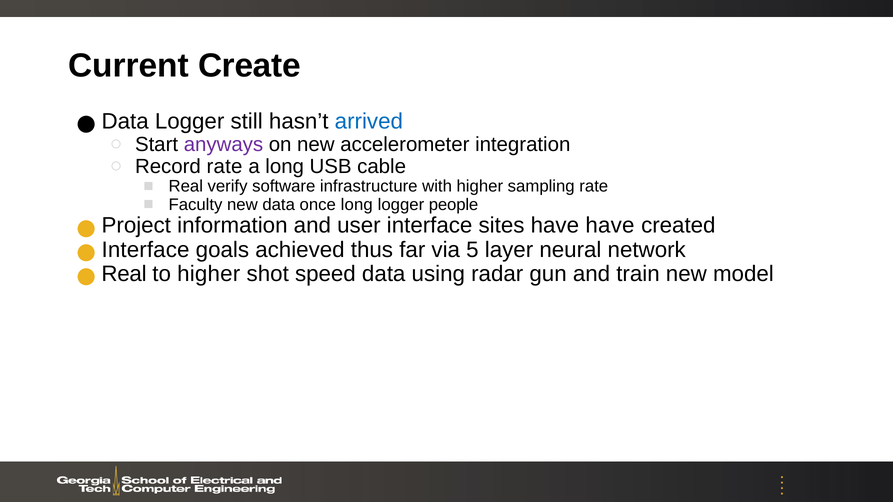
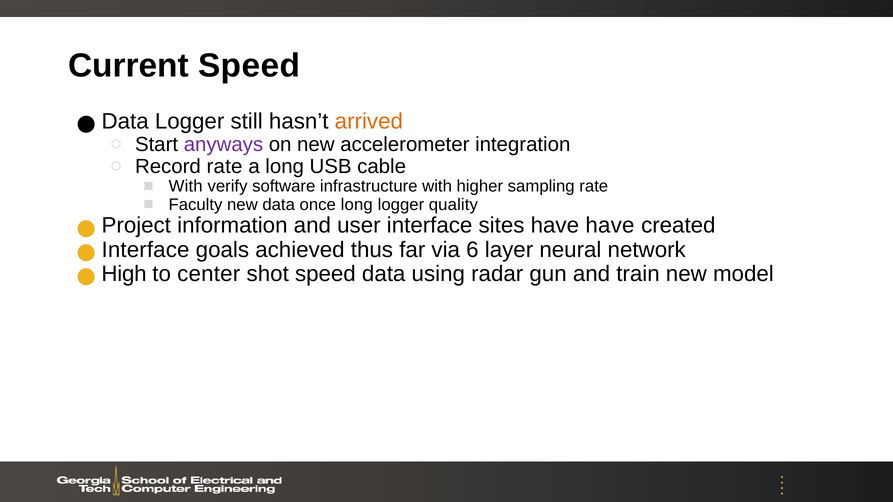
Current Create: Create -> Speed (249, 66)
arrived colour: blue -> orange (369, 121)
Real: Real -> With (186, 187)
people: people -> quality (453, 205)
5: 5 -> 6 (472, 250)
Real: Real -> High (124, 274)
to higher: higher -> center (209, 274)
